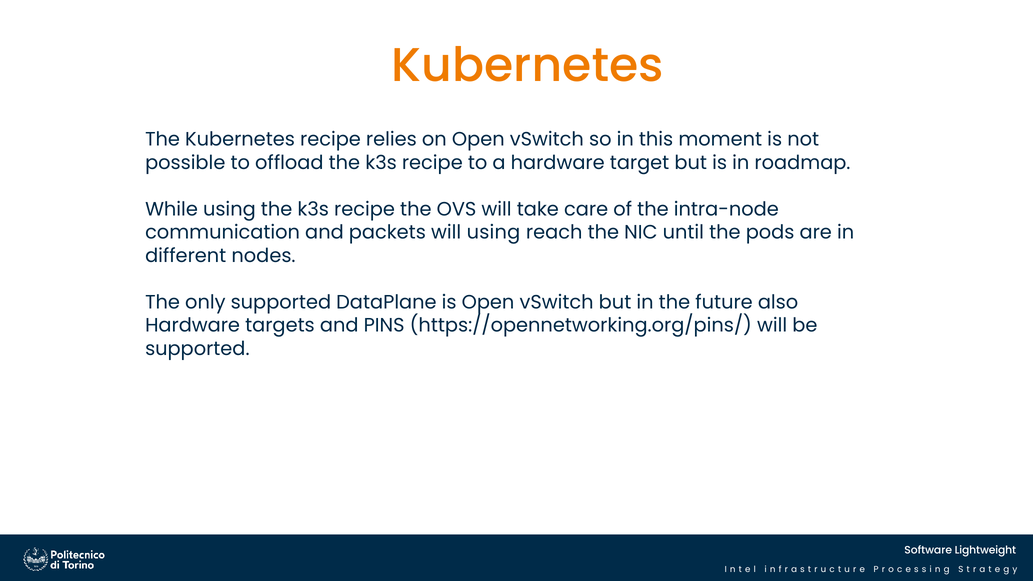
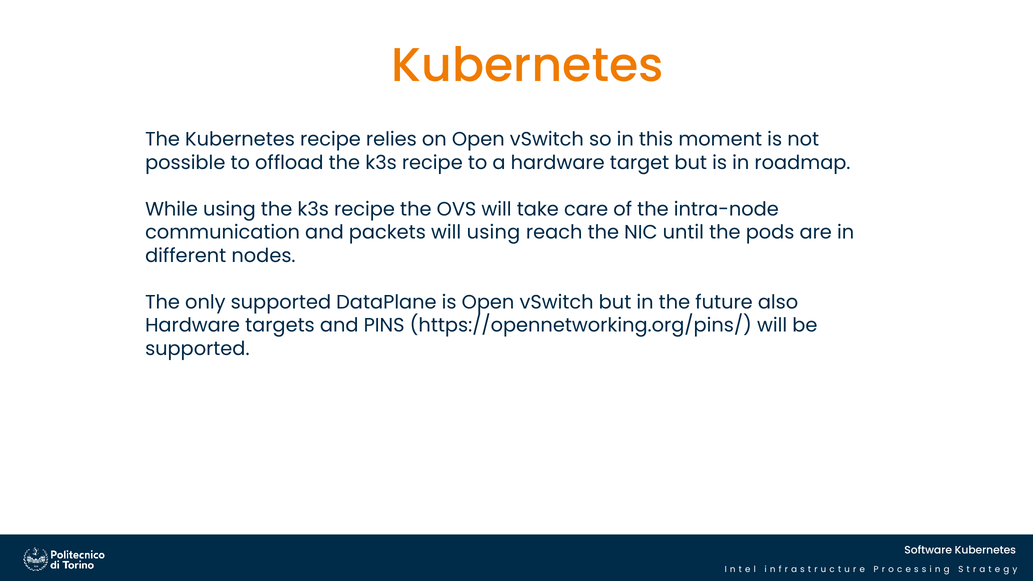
Software Lightweight: Lightweight -> Kubernetes (985, 550)
